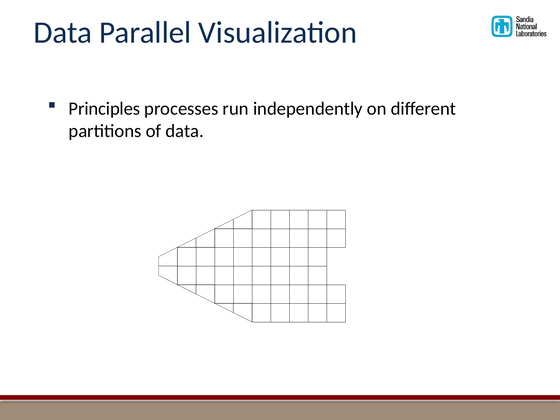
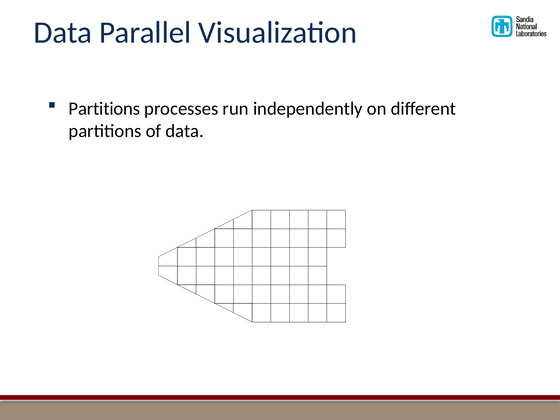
Principles: Principles -> Partitions (104, 109)
